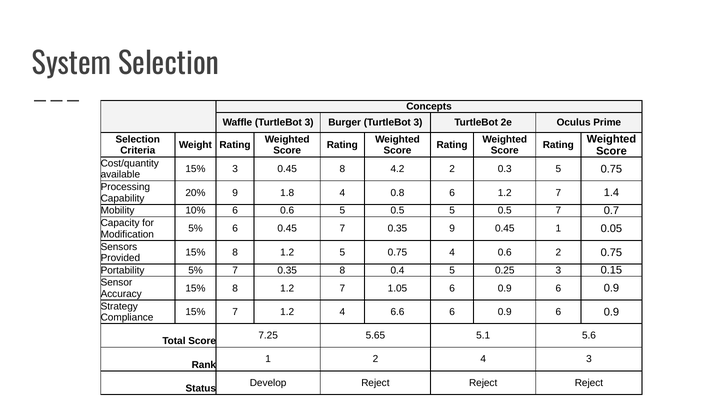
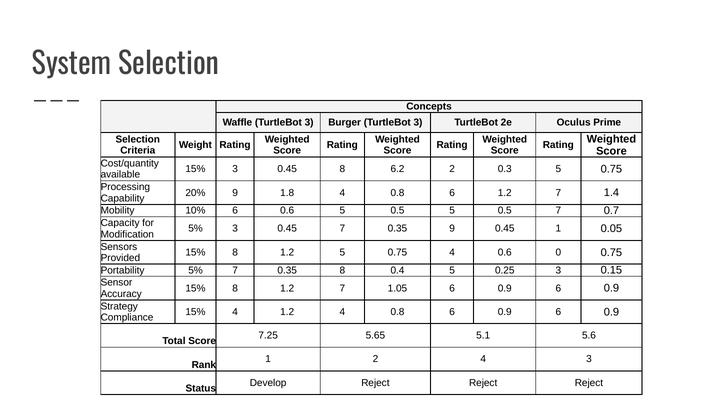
4.2: 4.2 -> 6.2 (397, 169)
5% 6: 6 -> 3 (235, 229)
0.6 2: 2 -> 0 (558, 252)
15% 7: 7 -> 4 (235, 312)
1.2 4 6.6: 6.6 -> 0.8 (397, 312)
